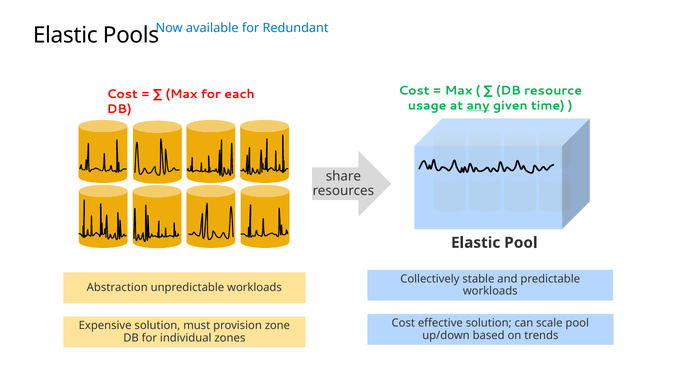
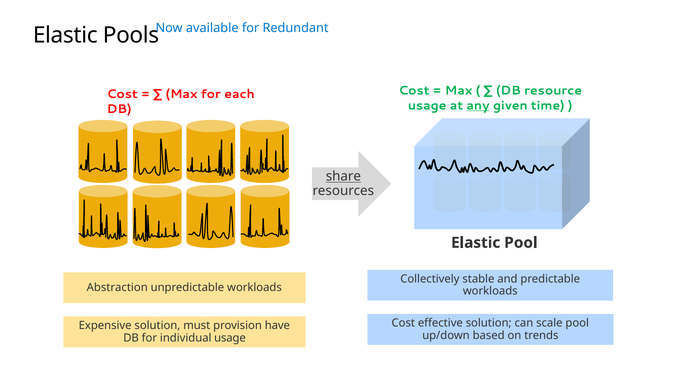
share underline: none -> present (343, 176)
zone: zone -> have (277, 326)
individual zones: zones -> usage (230, 338)
